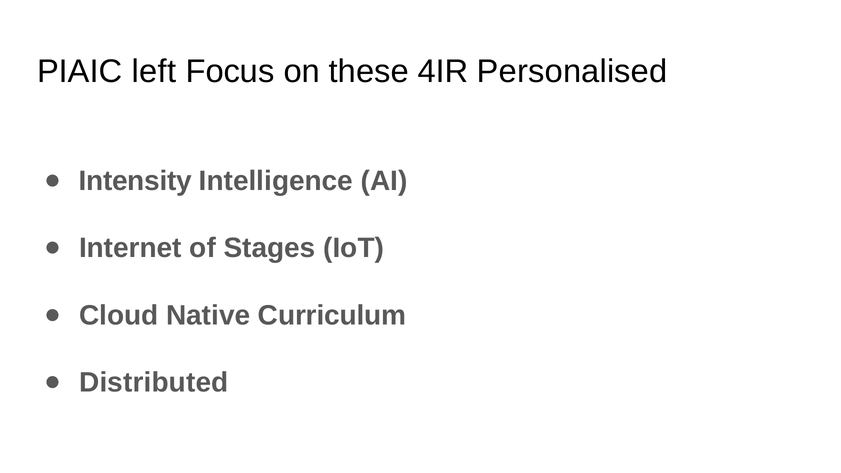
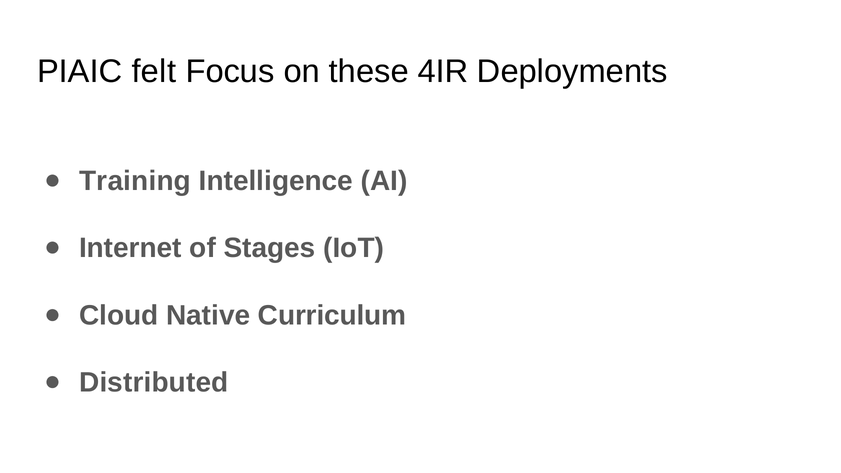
left: left -> felt (154, 71)
Personalised: Personalised -> Deployments (572, 71)
Intensity: Intensity -> Training (135, 181)
